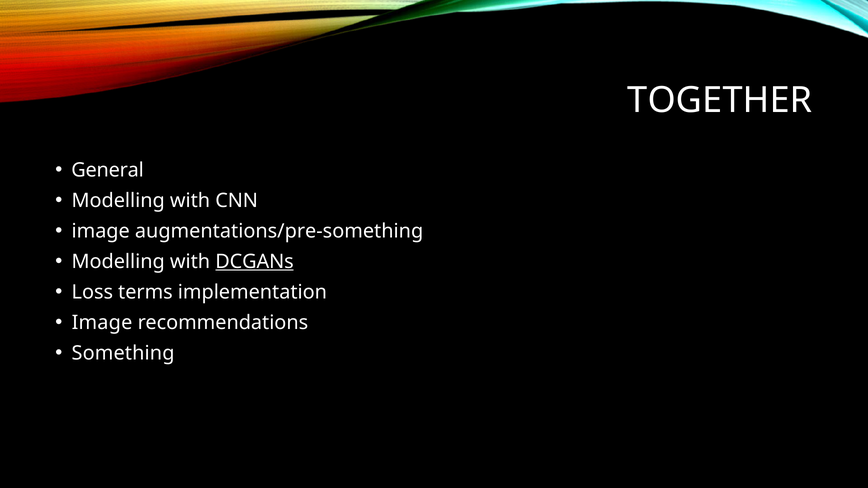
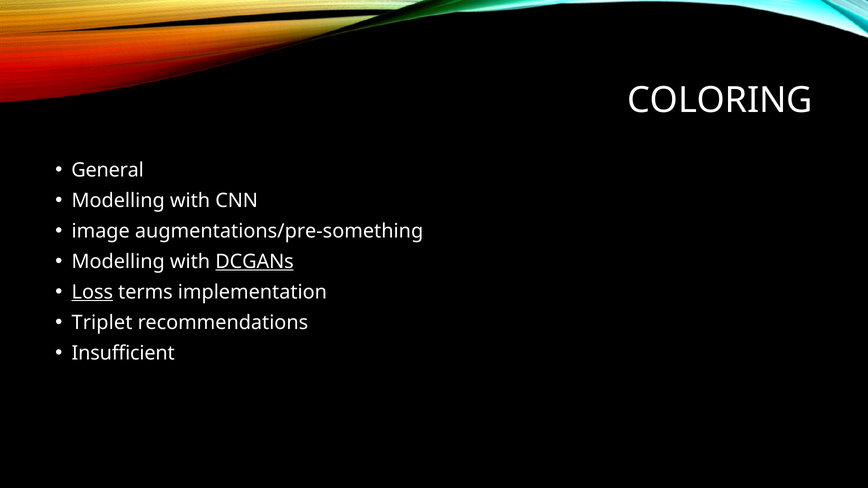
TOGETHER: TOGETHER -> COLORING (720, 100)
Loss underline: none -> present (92, 292)
Image: Image -> Triplet (102, 323)
Something: Something -> Insufficient (123, 353)
